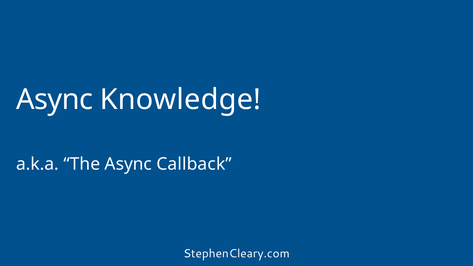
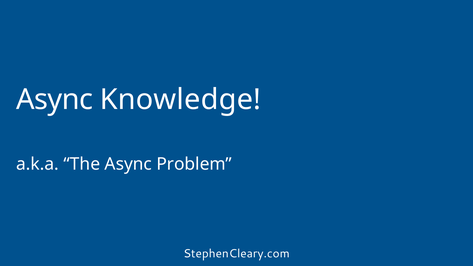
Callback: Callback -> Problem (194, 164)
